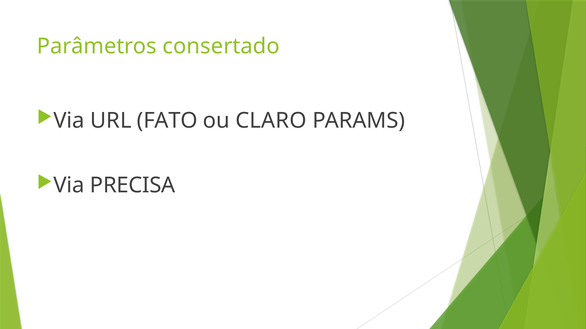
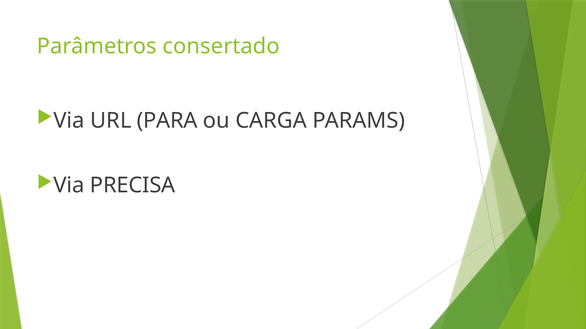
FATO: FATO -> PARA (167, 121)
CLARO: CLARO -> CARGA (271, 121)
